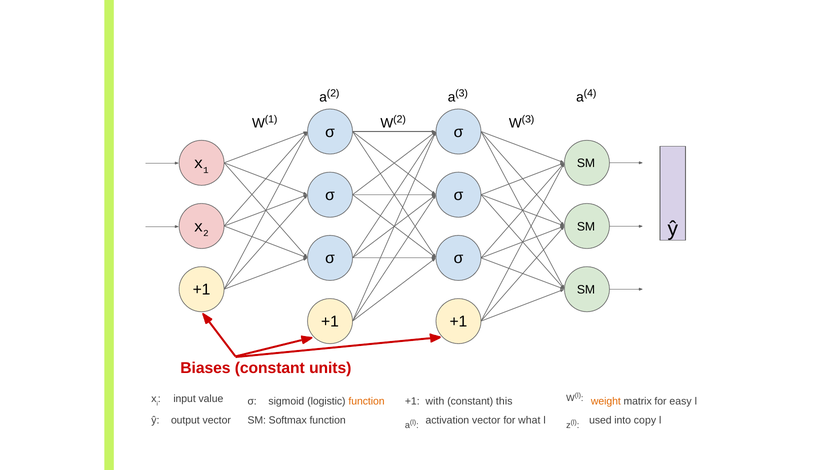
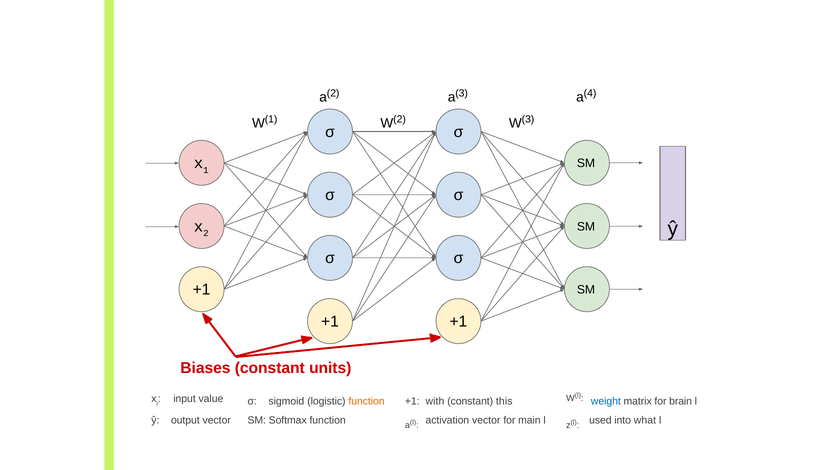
weight colour: orange -> blue (606, 401)
easy: easy -> brain (681, 401)
what: what -> main (529, 420)
copy: copy -> what (645, 420)
